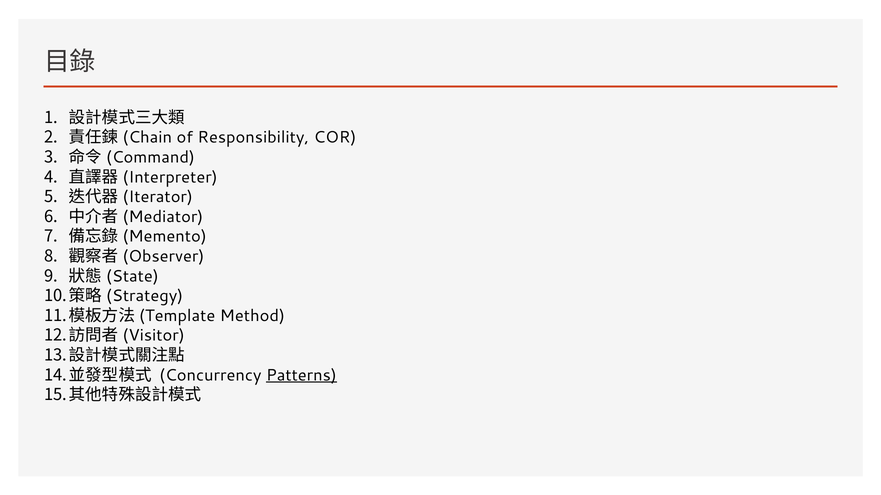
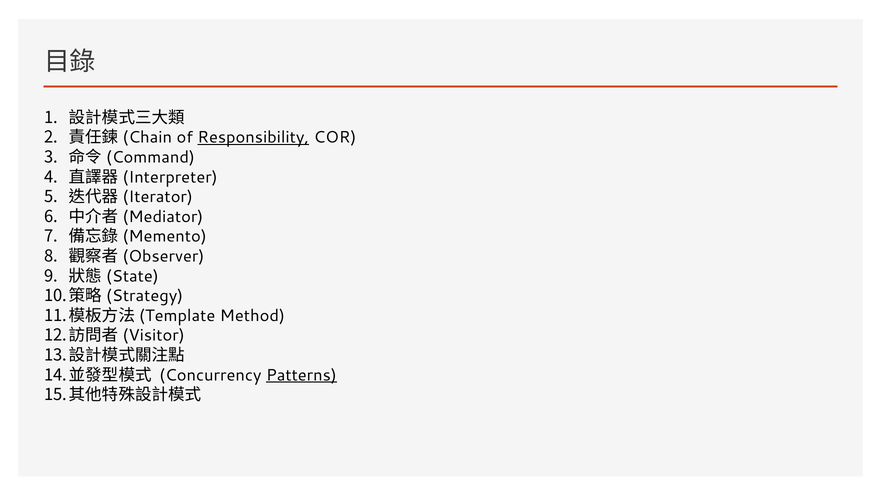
Responsibility underline: none -> present (253, 138)
